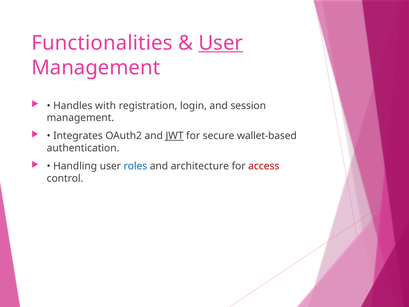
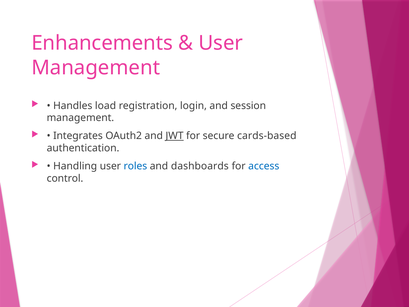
Functionalities: Functionalities -> Enhancements (102, 43)
User underline: present -> none (221, 43)
with: with -> load (106, 106)
wallet-based: wallet-based -> cards-based (267, 136)
architecture: architecture -> dashboards (200, 166)
access colour: red -> blue (264, 166)
